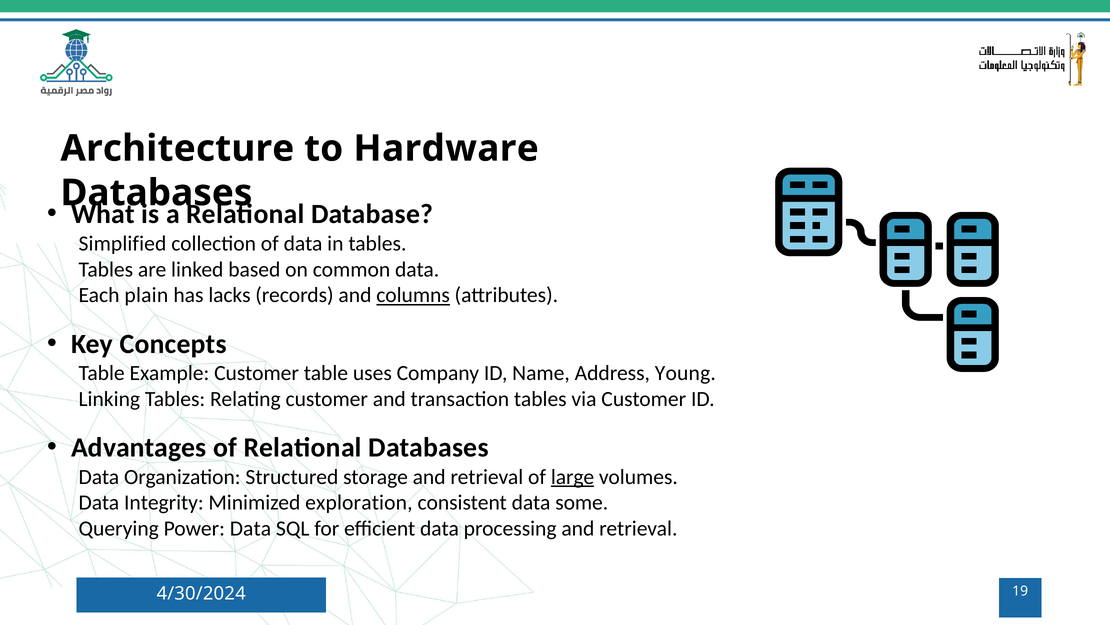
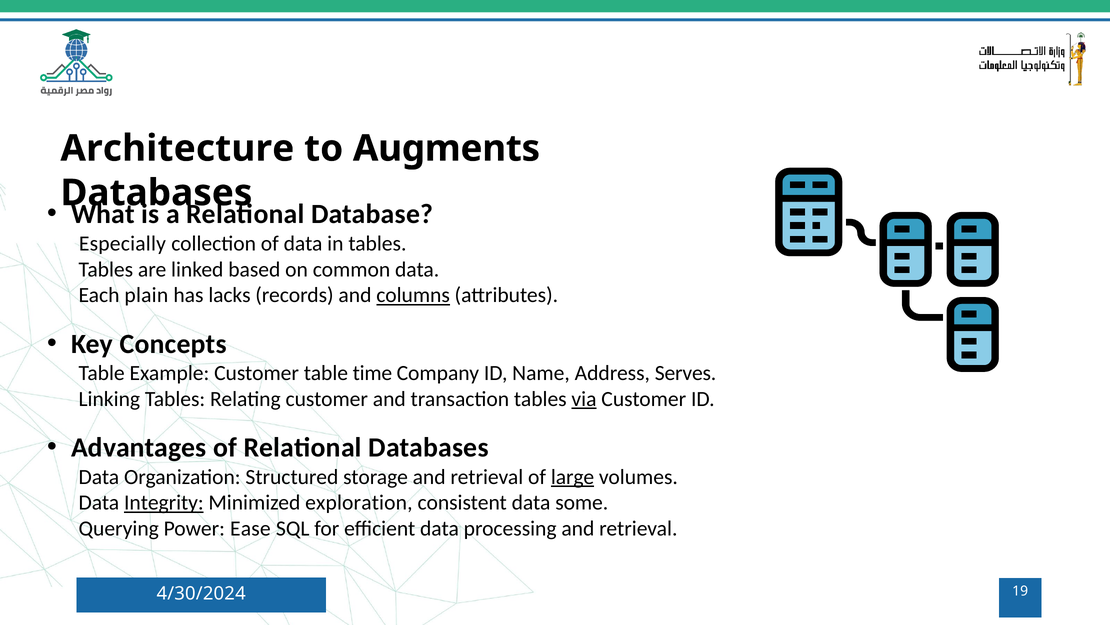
Hardware: Hardware -> Augments (446, 148)
Simplified: Simplified -> Especially (122, 243)
uses: uses -> time (372, 373)
Young: Young -> Serves (686, 373)
via underline: none -> present (584, 399)
Integrity underline: none -> present (164, 502)
Power Data: Data -> Ease (250, 528)
